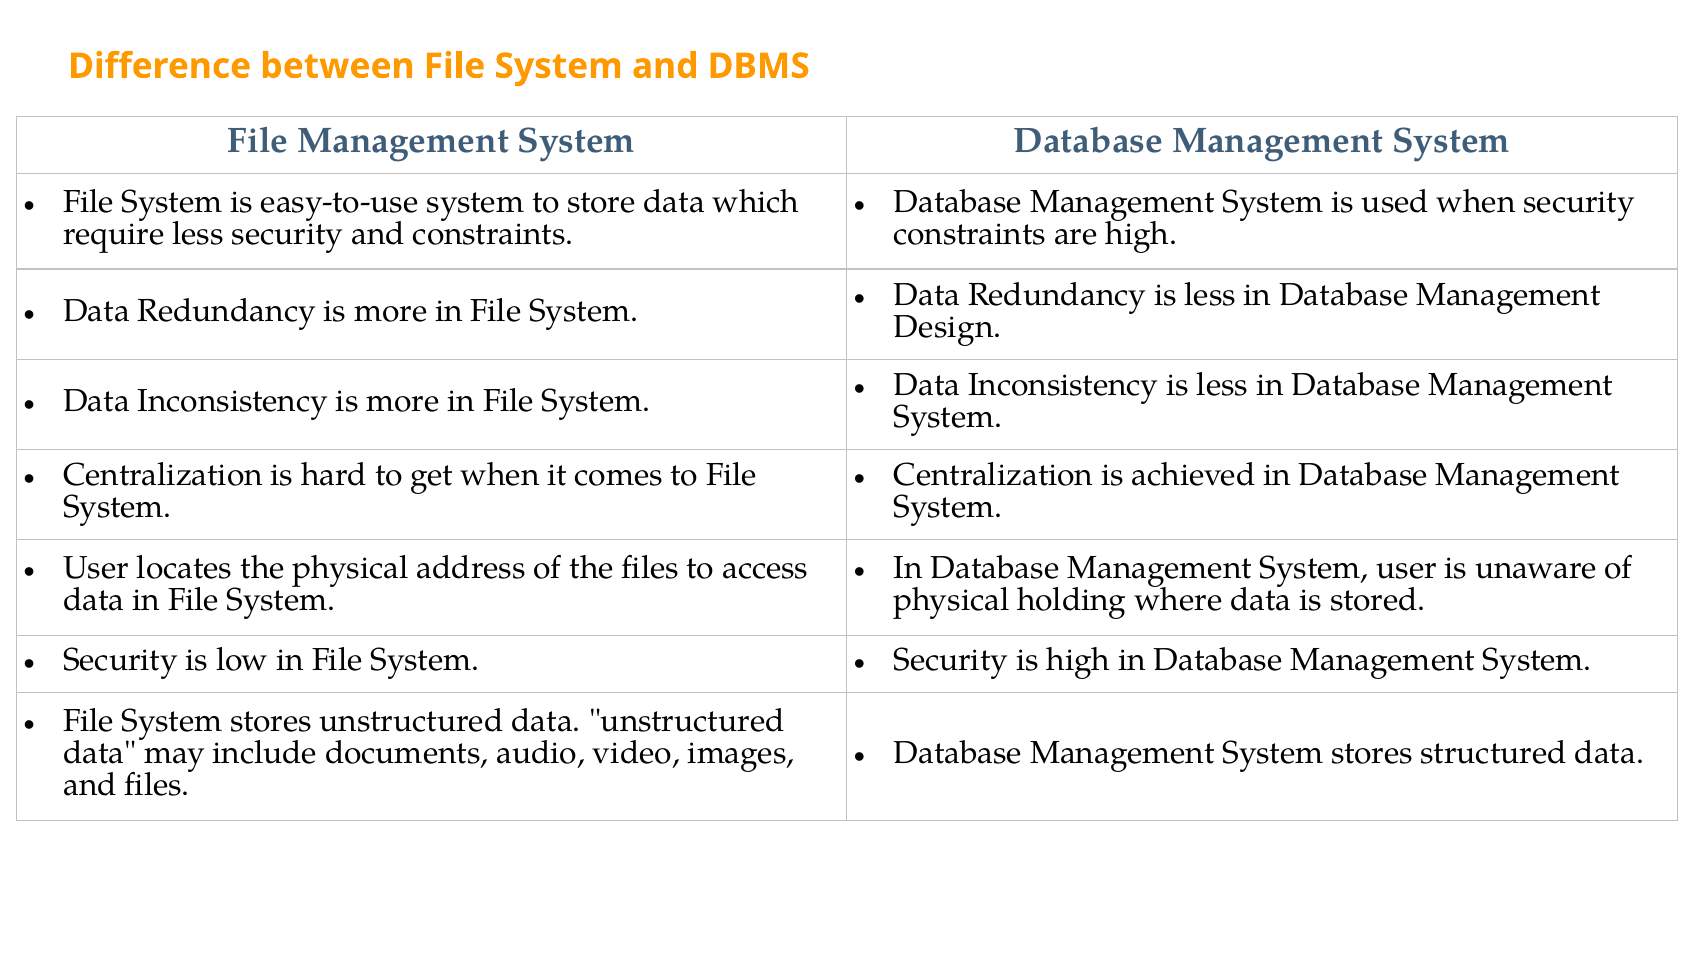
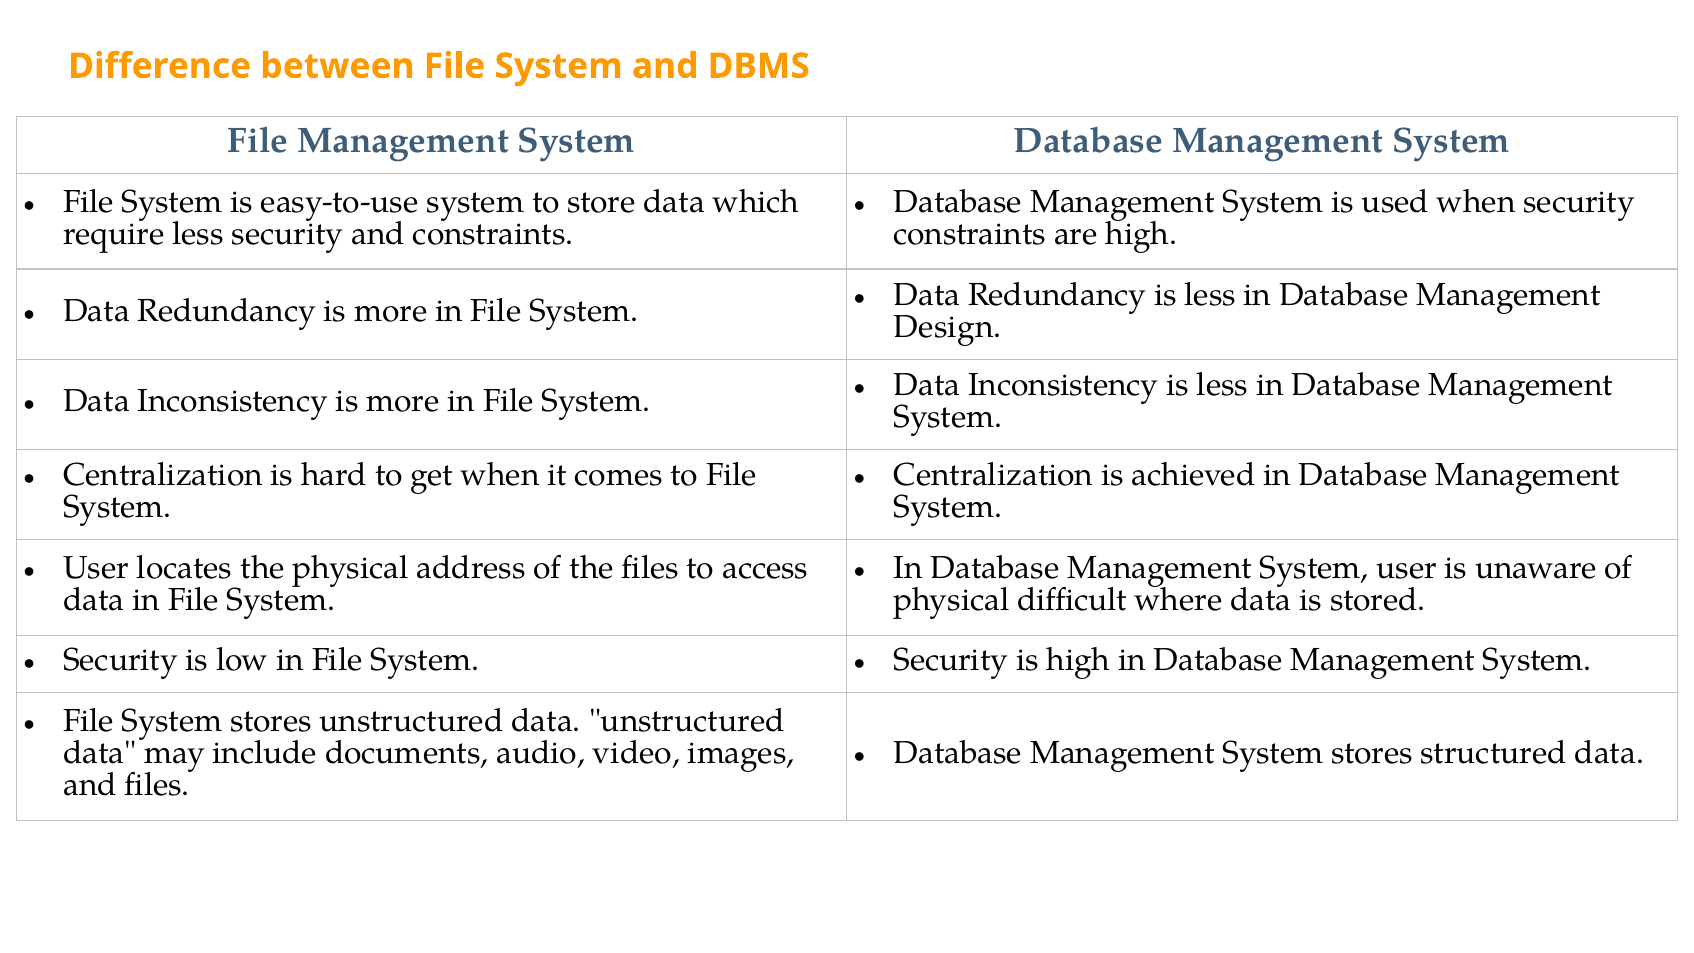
holding: holding -> difficult (1072, 600)
